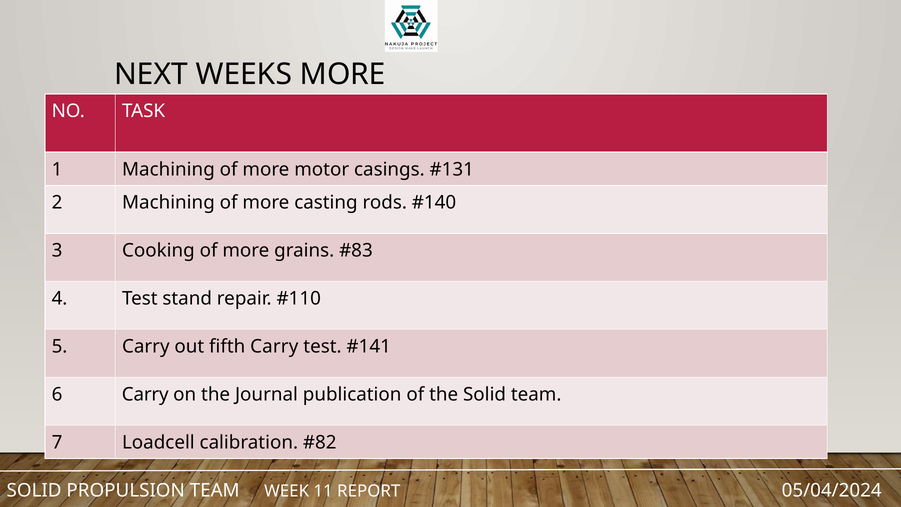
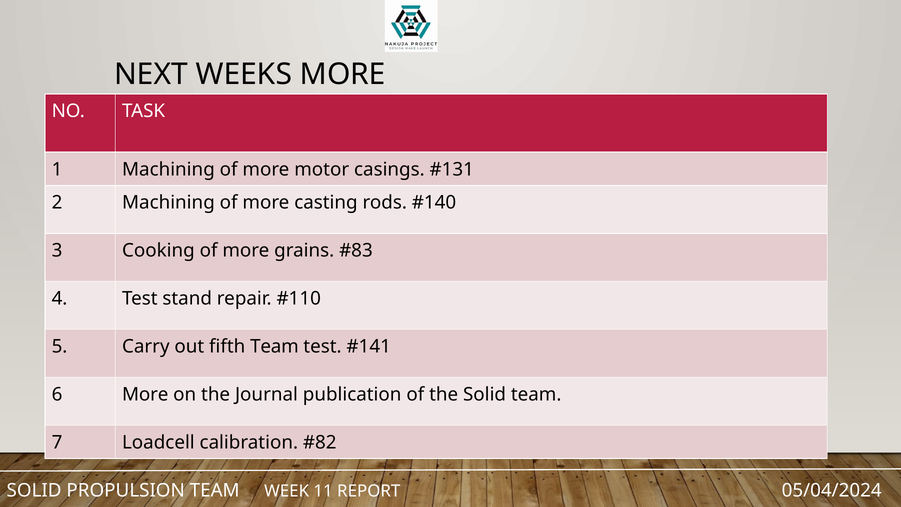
fifth Carry: Carry -> Team (274, 347)
6 Carry: Carry -> More (145, 394)
